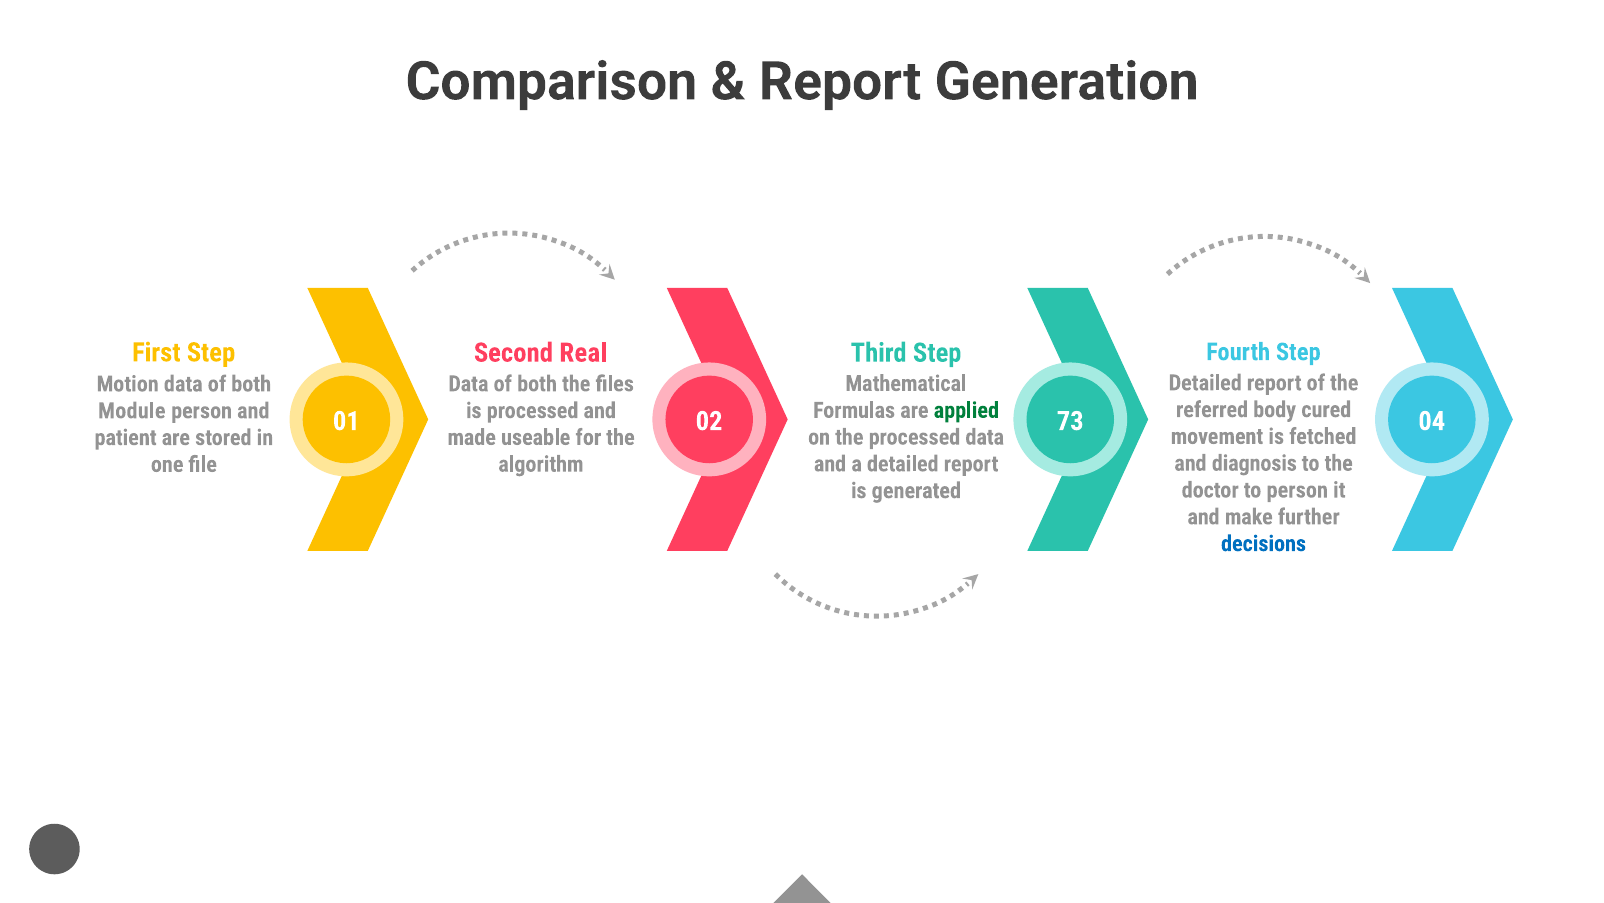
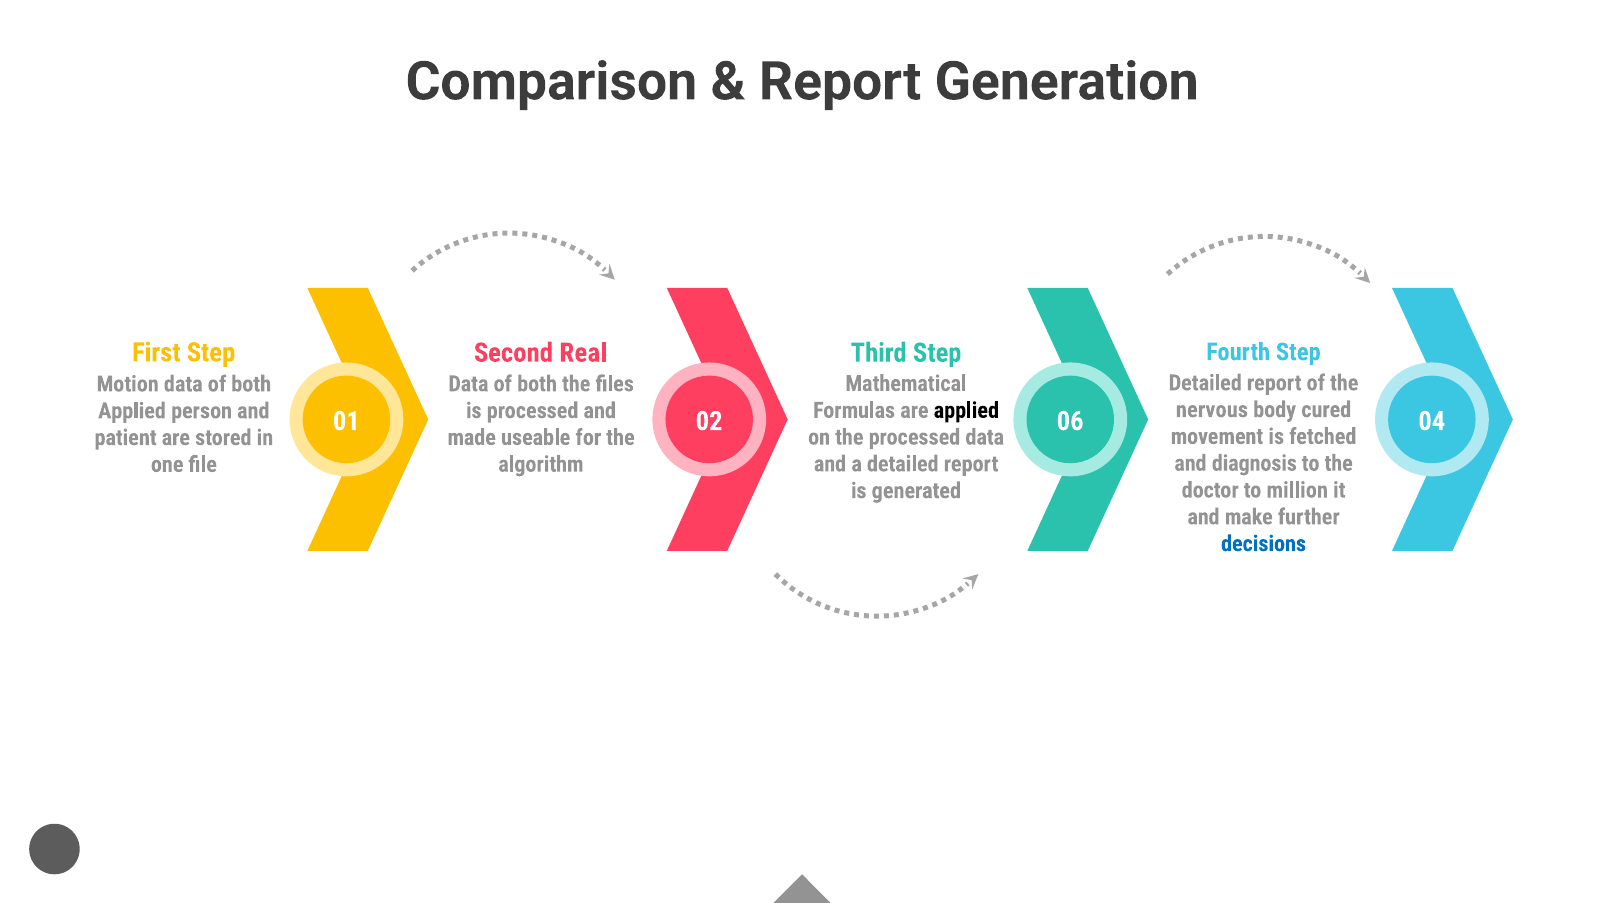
referred: referred -> nervous (1212, 409)
applied colour: green -> black (966, 410)
Module: Module -> Applied (132, 411)
73: 73 -> 06 (1070, 421)
to person: person -> million (1297, 490)
